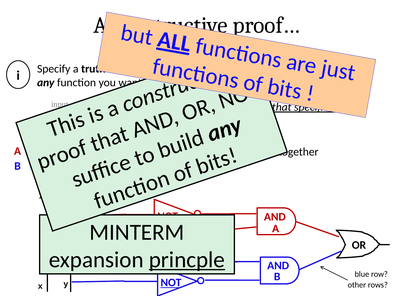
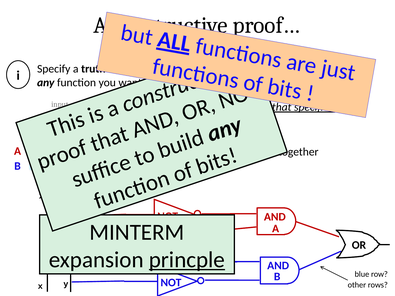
NOT underline: present -> none (171, 283)
